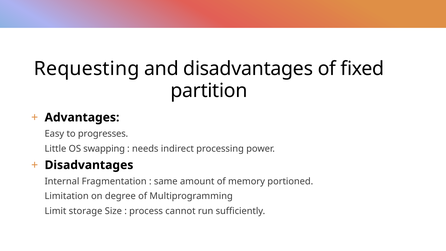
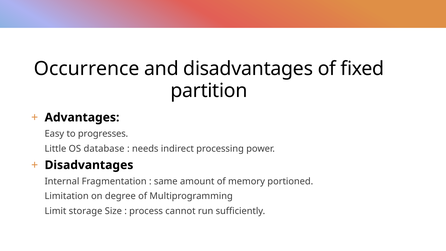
Requesting: Requesting -> Occurrence (87, 69)
swapping: swapping -> database (104, 149)
